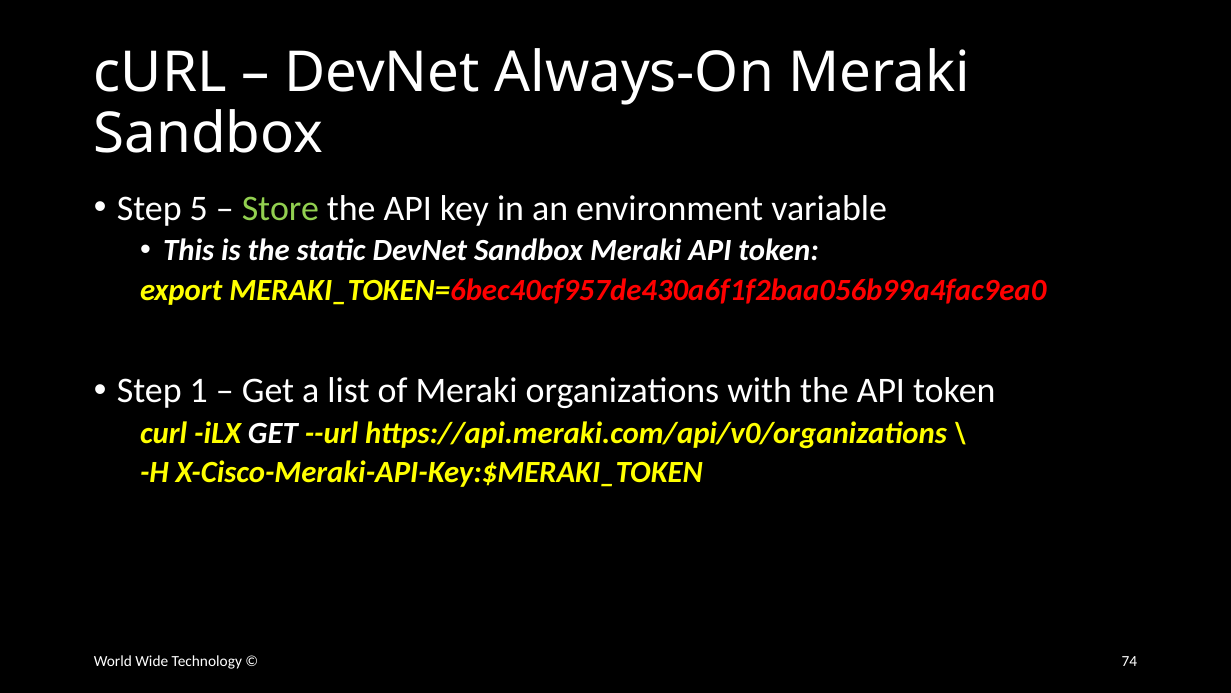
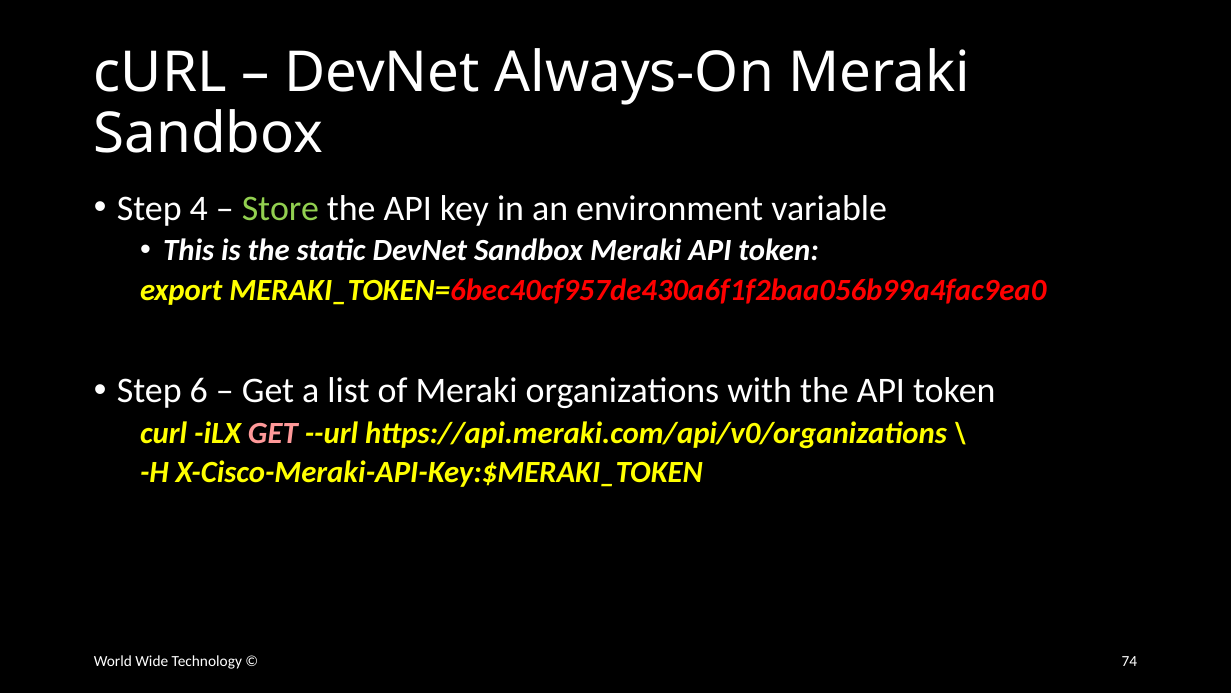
5: 5 -> 4 (199, 208)
1: 1 -> 6 (199, 390)
GET colour: white -> pink (273, 433)
